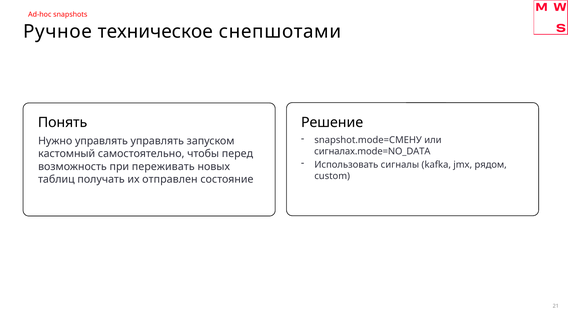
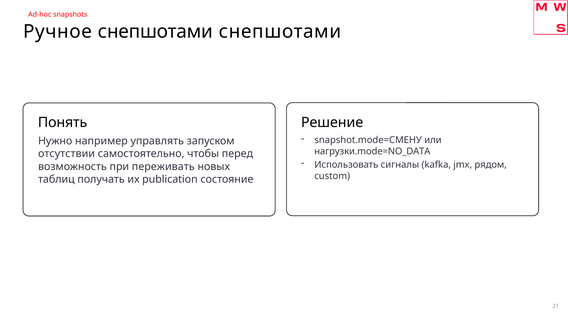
Ручное техническое: техническое -> снепшотами (155, 32)
Нужно управлять: управлять -> например (101, 141)
сигналах.mode=NO_DATA: сигналах.mode=NO_DATA -> нагрузки.mode=NO_DATA (372, 152)
кастомный: кастомный -> отсутствии (67, 154)
отправлен: отправлен -> publication (170, 180)
